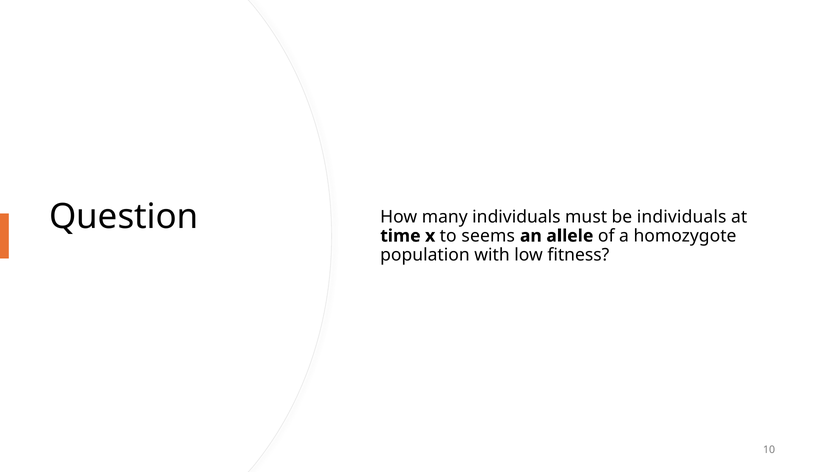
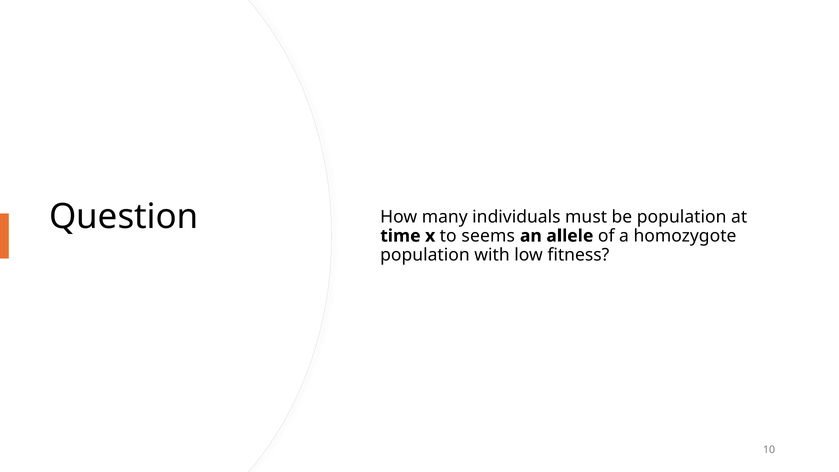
be individuals: individuals -> population (682, 217)
